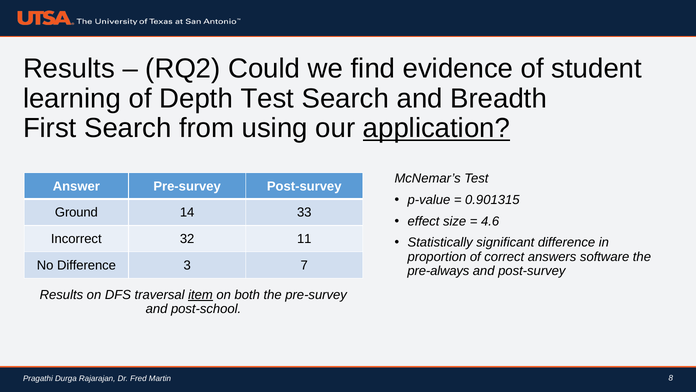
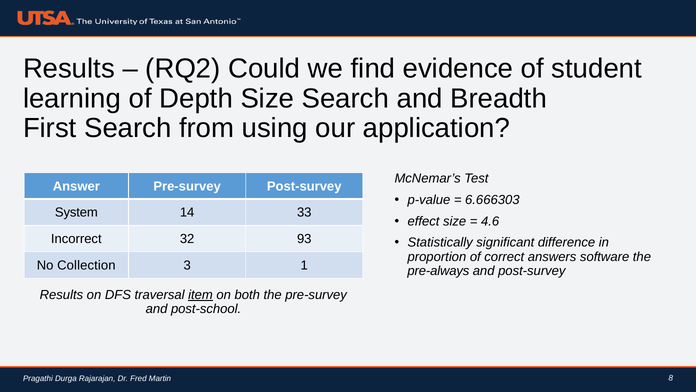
Depth Test: Test -> Size (267, 98)
application underline: present -> none (436, 128)
0.901315: 0.901315 -> 6.666303 (492, 200)
Ground: Ground -> System (76, 212)
11: 11 -> 93 (304, 239)
No Difference: Difference -> Collection (86, 265)
7: 7 -> 1 (304, 265)
